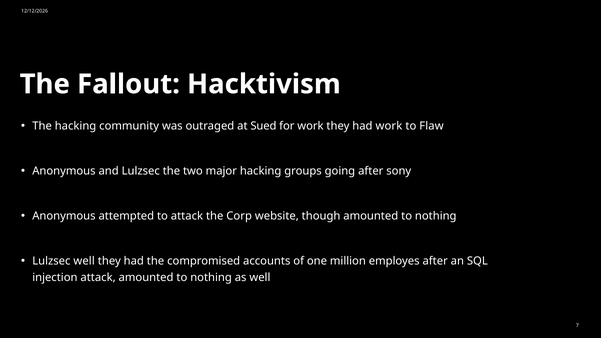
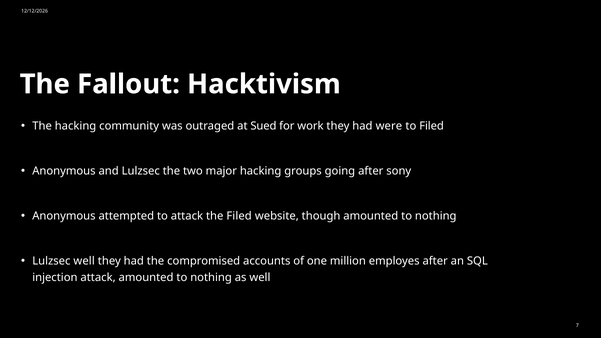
had work: work -> were (389, 126)
to Flaw: Flaw -> Filed (432, 126)
the Corp: Corp -> Filed (239, 216)
